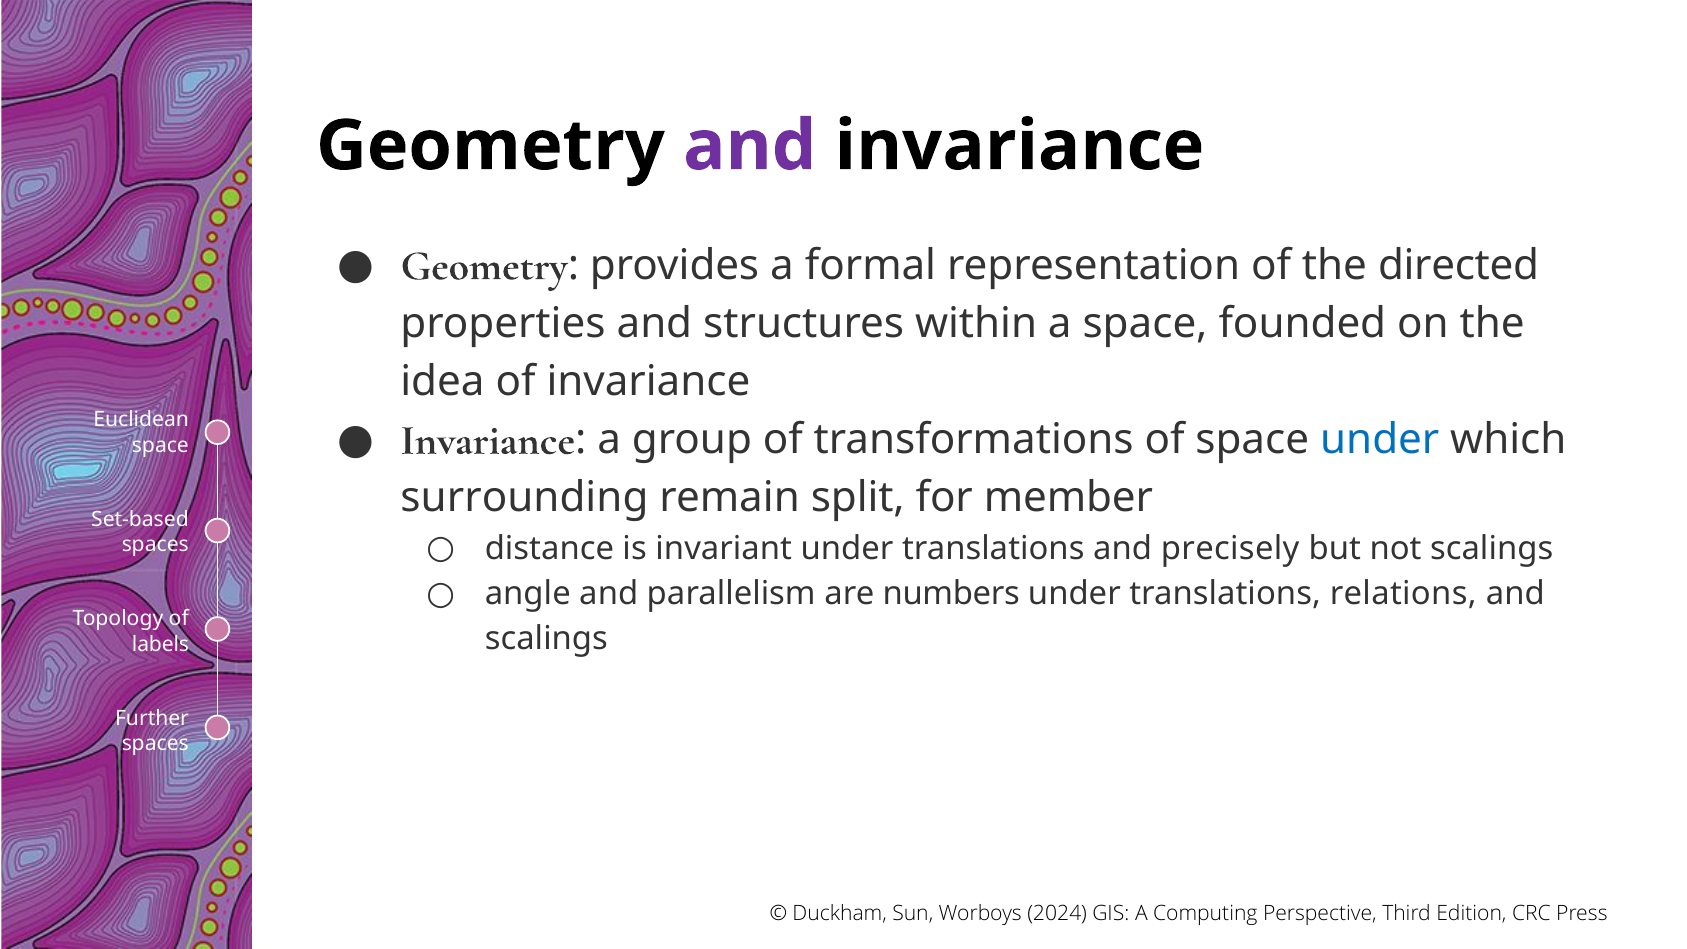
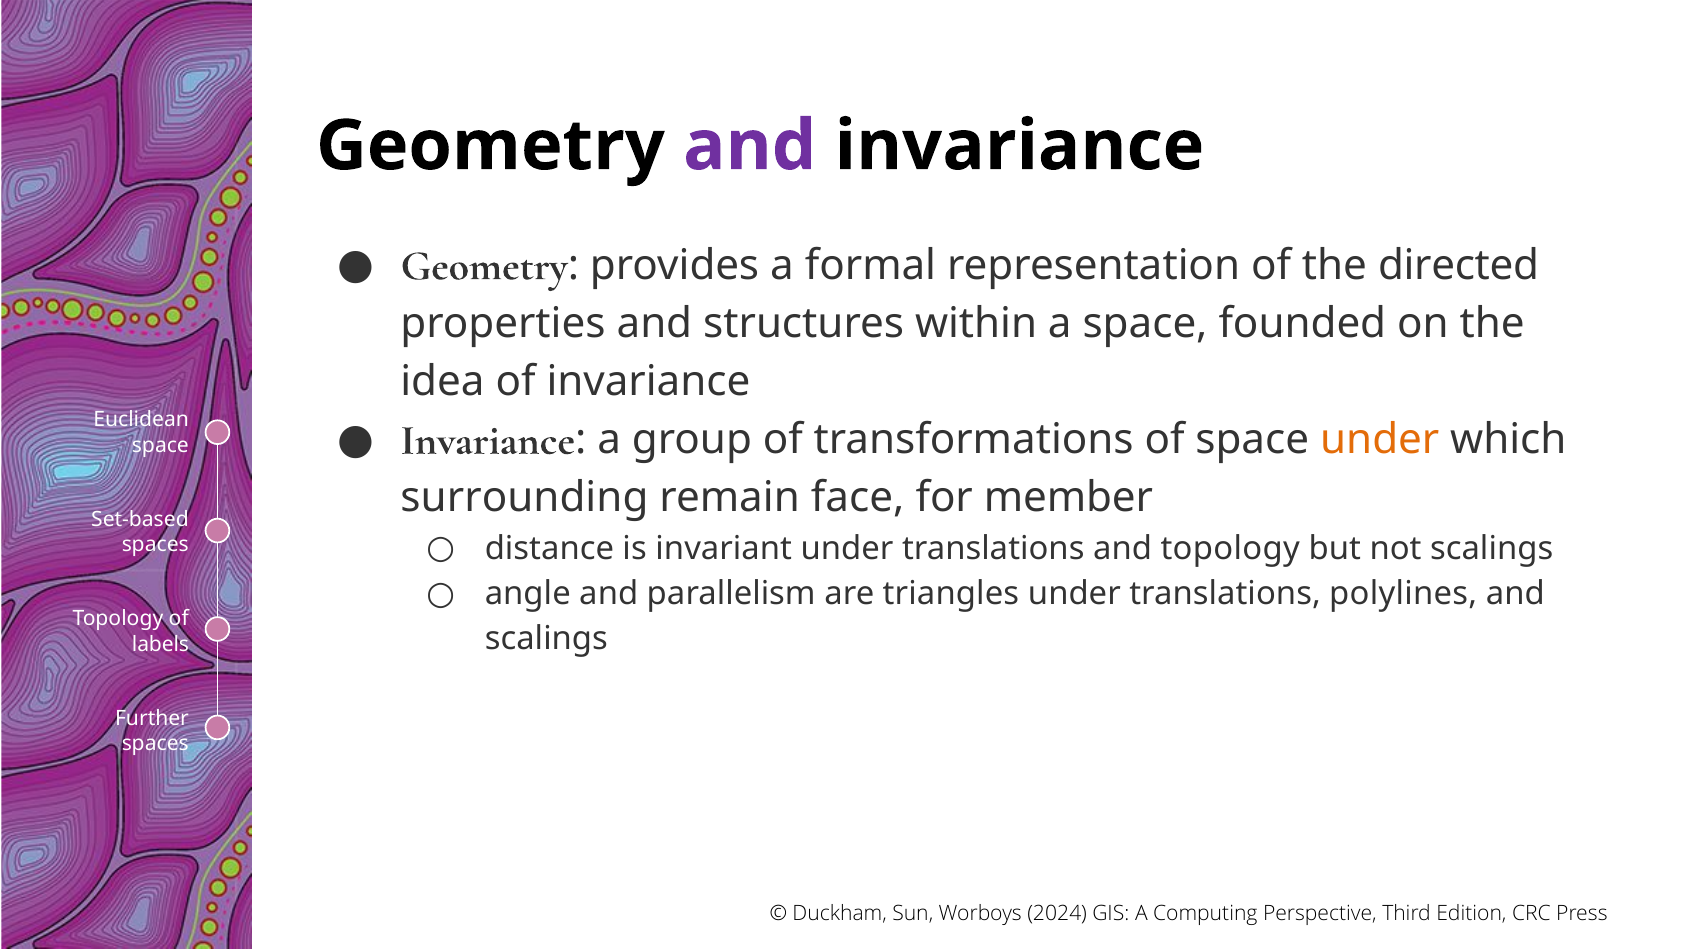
under colour: blue -> orange (1380, 440)
split: split -> face (858, 498)
and precisely: precisely -> topology (1230, 548)
numbers: numbers -> triangles (951, 594)
relations: relations -> polylines (1403, 594)
